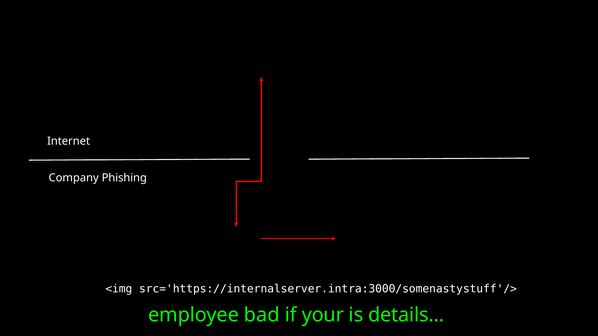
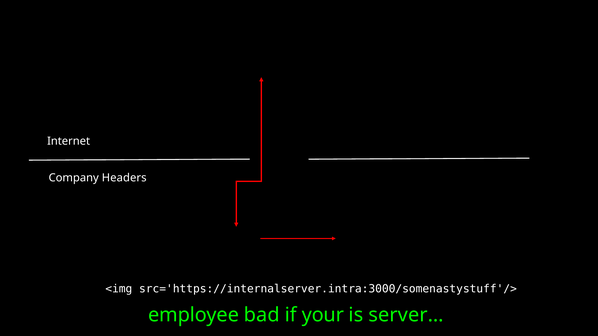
Phishing: Phishing -> Headers (124, 178)
details…: details… -> server… (406, 315)
